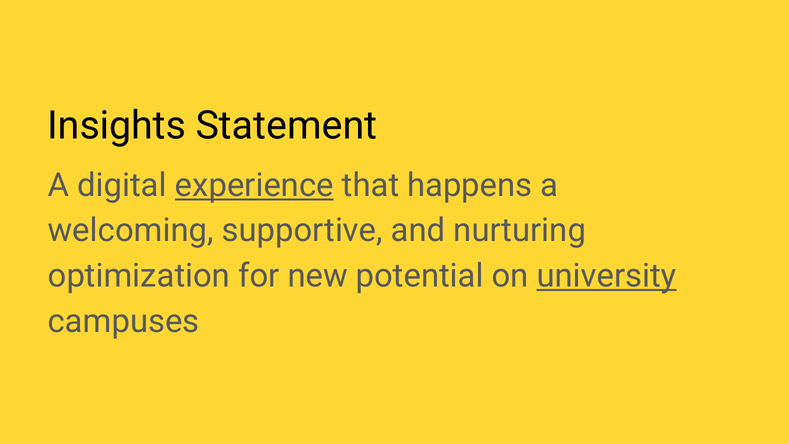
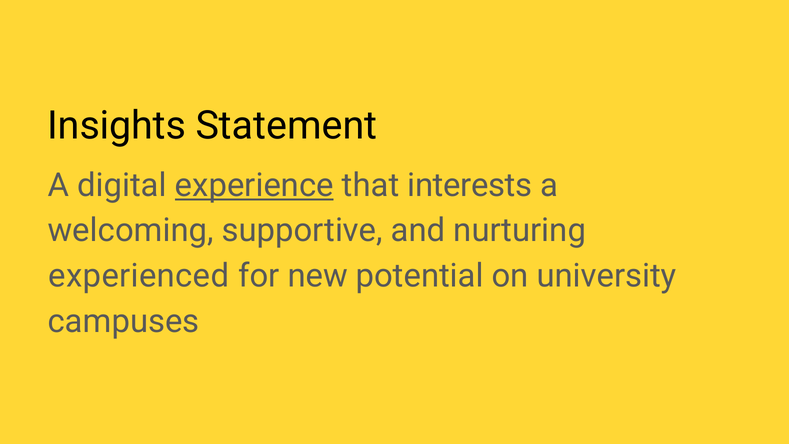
happens: happens -> interests (470, 185)
optimization: optimization -> experienced (139, 276)
university underline: present -> none (607, 276)
